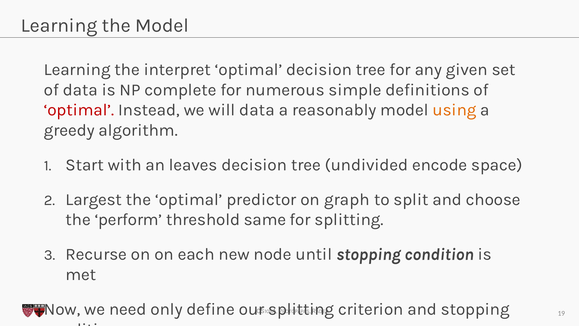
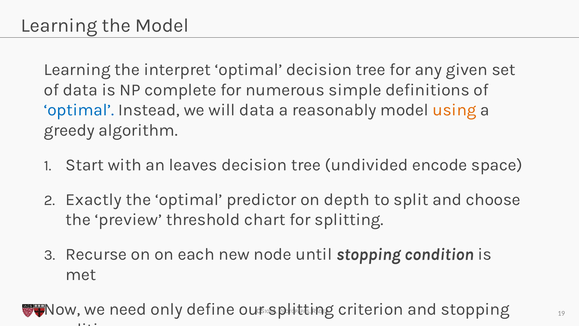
optimal colour: red -> blue (79, 110)
Largest: Largest -> Exactly (94, 199)
graph: graph -> depth (347, 199)
perform: perform -> preview (128, 220)
same: same -> chart (265, 220)
